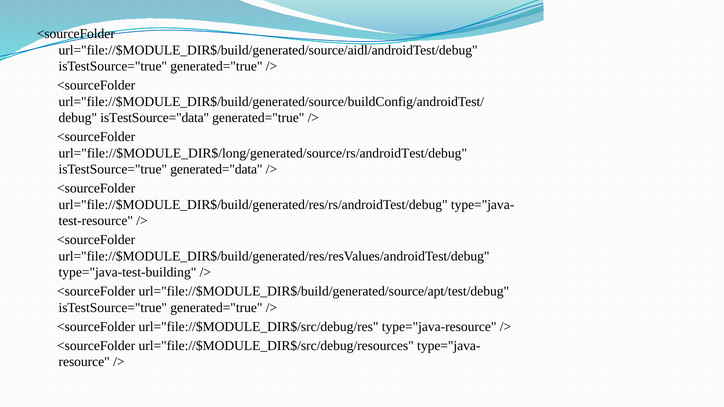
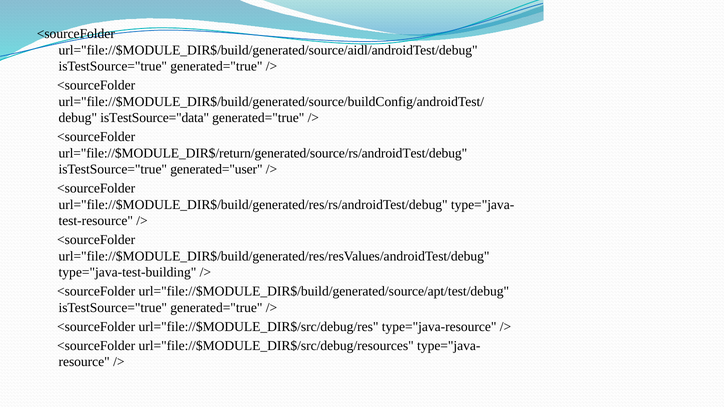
url="file://$MODULE_DIR$/long/generated/source/rs/androidTest/debug: url="file://$MODULE_DIR$/long/generated/source/rs/androidTest/debug -> url="file://$MODULE_DIR$/return/generated/source/rs/androidTest/debug (263, 153)
generated="data: generated="data -> generated="user (216, 169)
